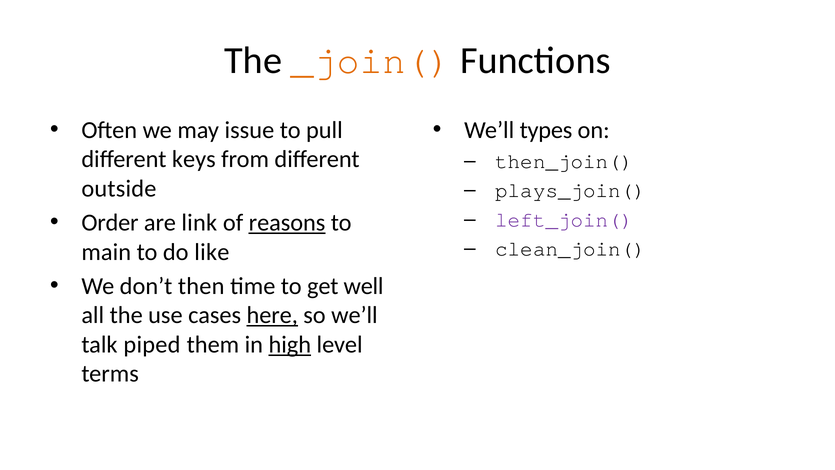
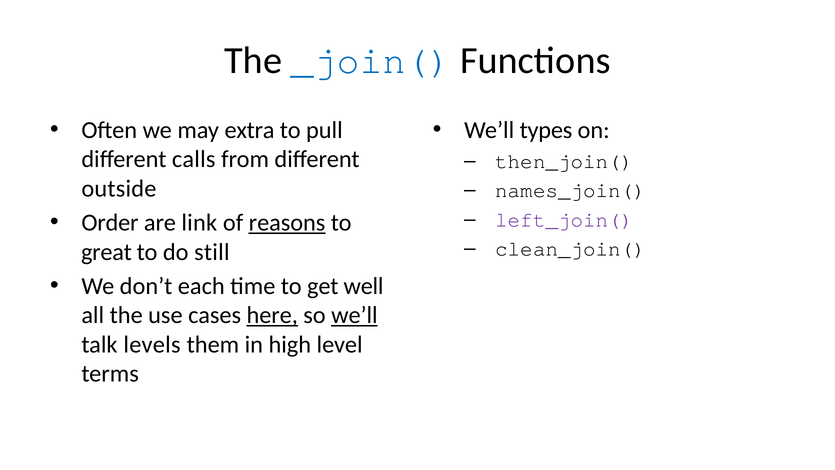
_join( colour: orange -> blue (371, 61)
issue: issue -> extra (250, 130)
keys: keys -> calls (194, 159)
plays_join(: plays_join( -> names_join( (571, 190)
main: main -> great (106, 252)
like: like -> still (212, 252)
then: then -> each (201, 286)
we’ll underline: none -> present (354, 315)
piped: piped -> levels (152, 344)
high underline: present -> none (290, 344)
